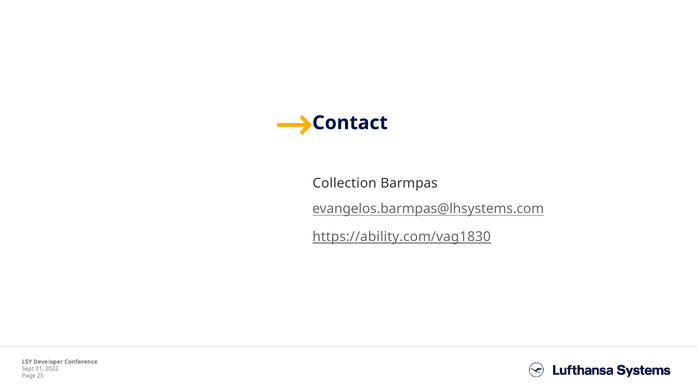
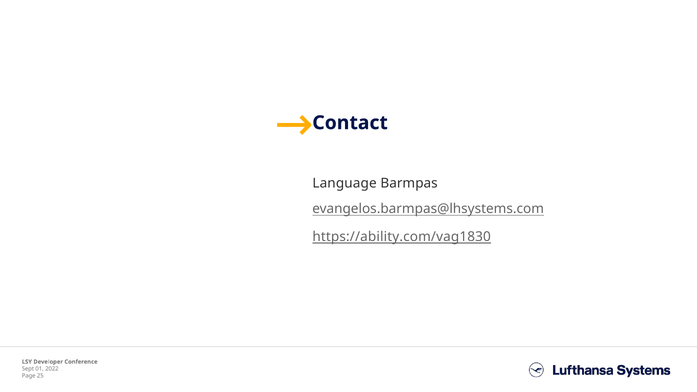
Collection: Collection -> Language (345, 183)
